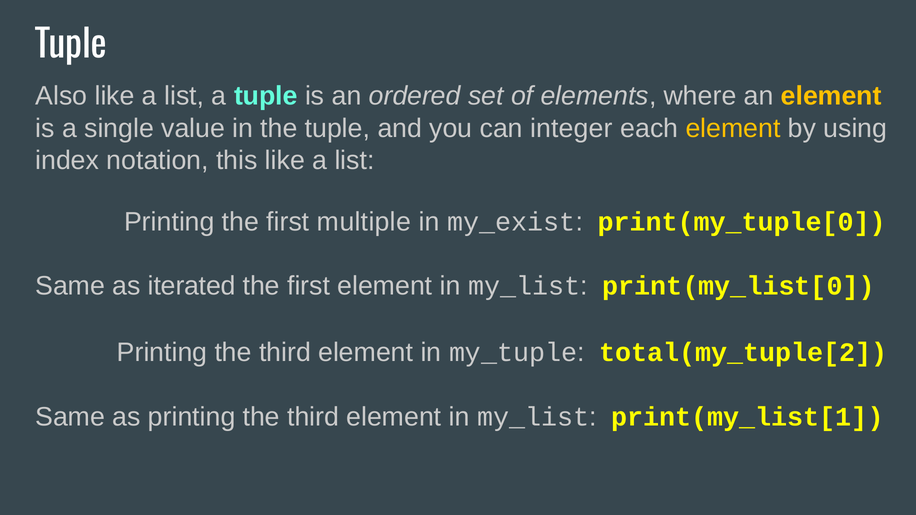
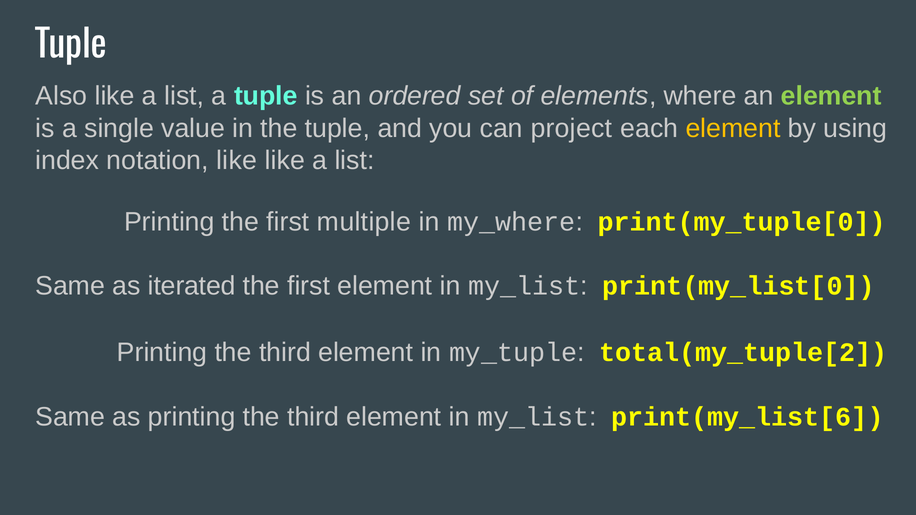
element colour: yellow -> light green (831, 96)
integer: integer -> project (571, 128)
notation this: this -> like (237, 160)
my_exist: my_exist -> my_where (511, 222)
print(my_list[1: print(my_list[1 -> print(my_list[6 (747, 417)
